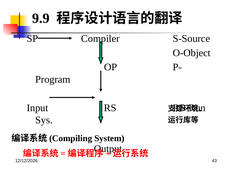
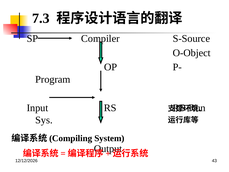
9.9: 9.9 -> 7.3 (41, 18)
